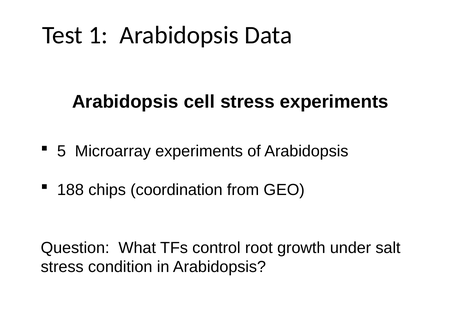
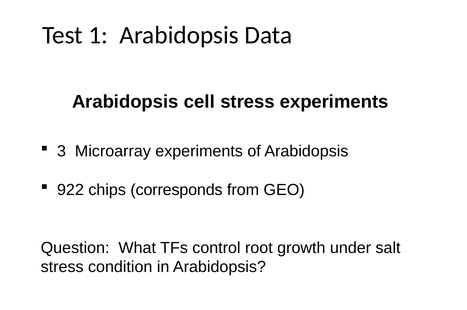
5: 5 -> 3 (62, 152)
188: 188 -> 922 (70, 190)
coordination: coordination -> corresponds (177, 190)
